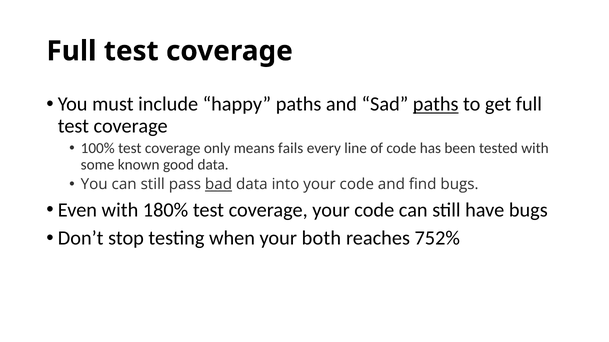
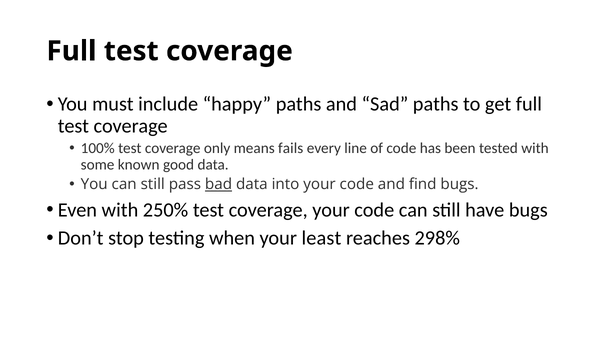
paths underline: present -> none (436, 104)
180%: 180% -> 250% (166, 210)
both: both -> least (321, 238)
752%: 752% -> 298% (437, 238)
